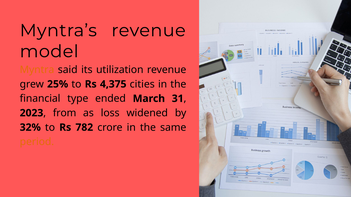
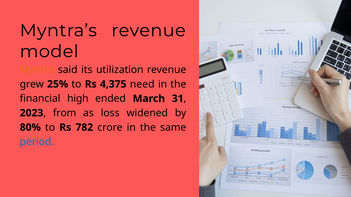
cities: cities -> need (142, 84)
type: type -> high (78, 99)
32%: 32% -> 80% (30, 128)
period colour: orange -> blue (37, 142)
